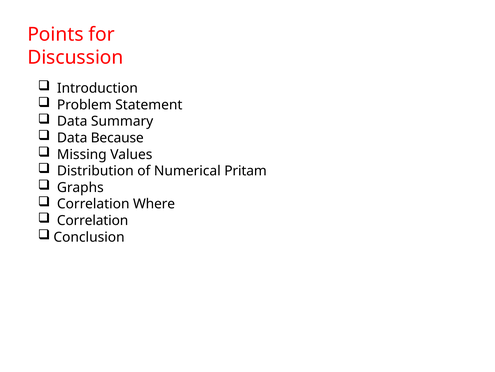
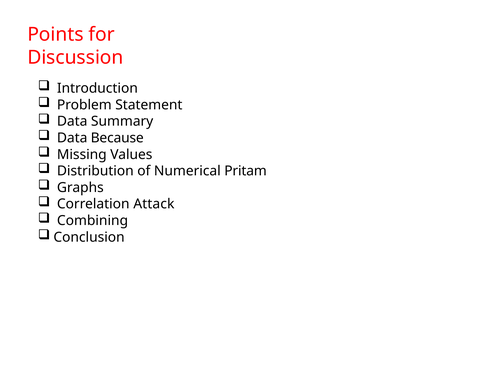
Where: Where -> Attack (154, 204)
Correlation: Correlation -> Combining (93, 220)
